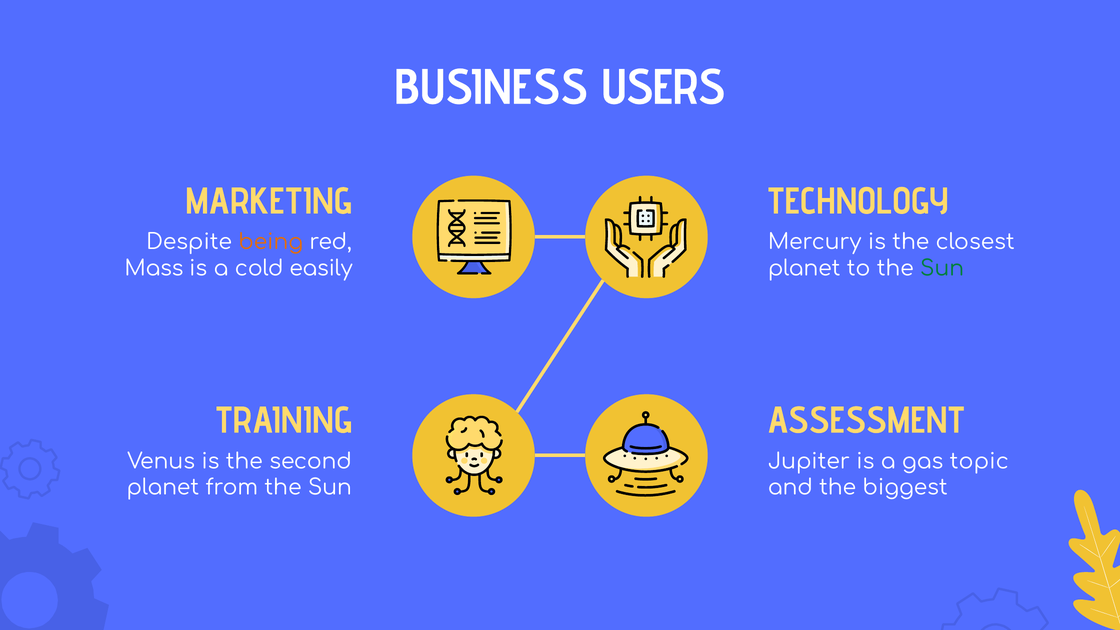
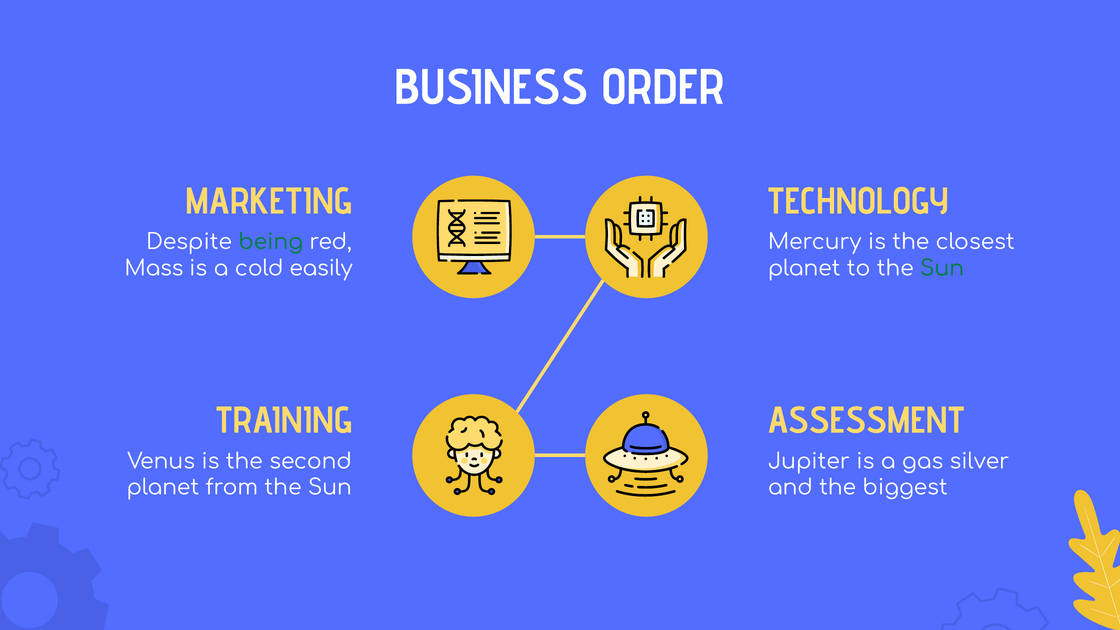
USERS: USERS -> ORDER (663, 87)
being colour: orange -> green (271, 242)
topic: topic -> silver (979, 461)
